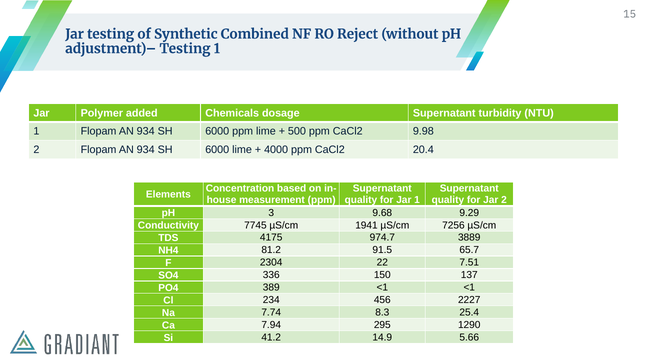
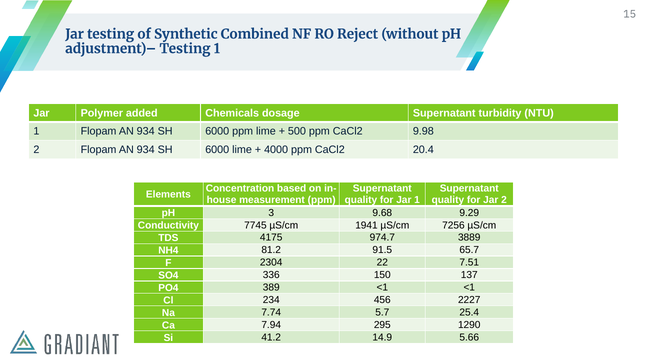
8.3: 8.3 -> 5.7 (382, 312)
